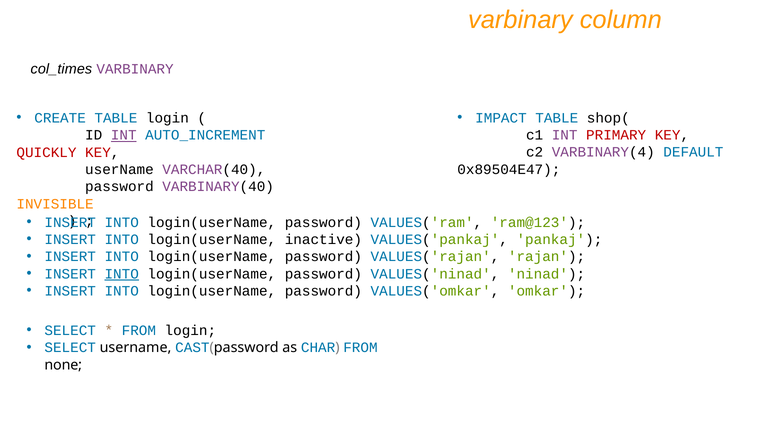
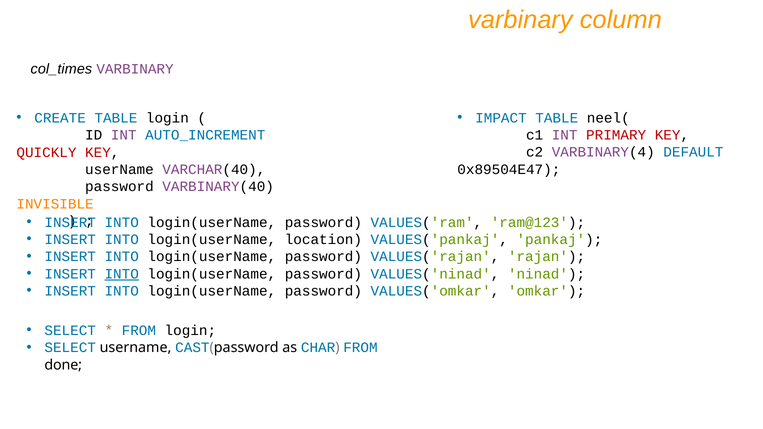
shop(: shop( -> neel( (608, 118)
INT underline: present -> none (124, 135)
inactive: inactive -> location (323, 240)
none: none -> done (63, 365)
